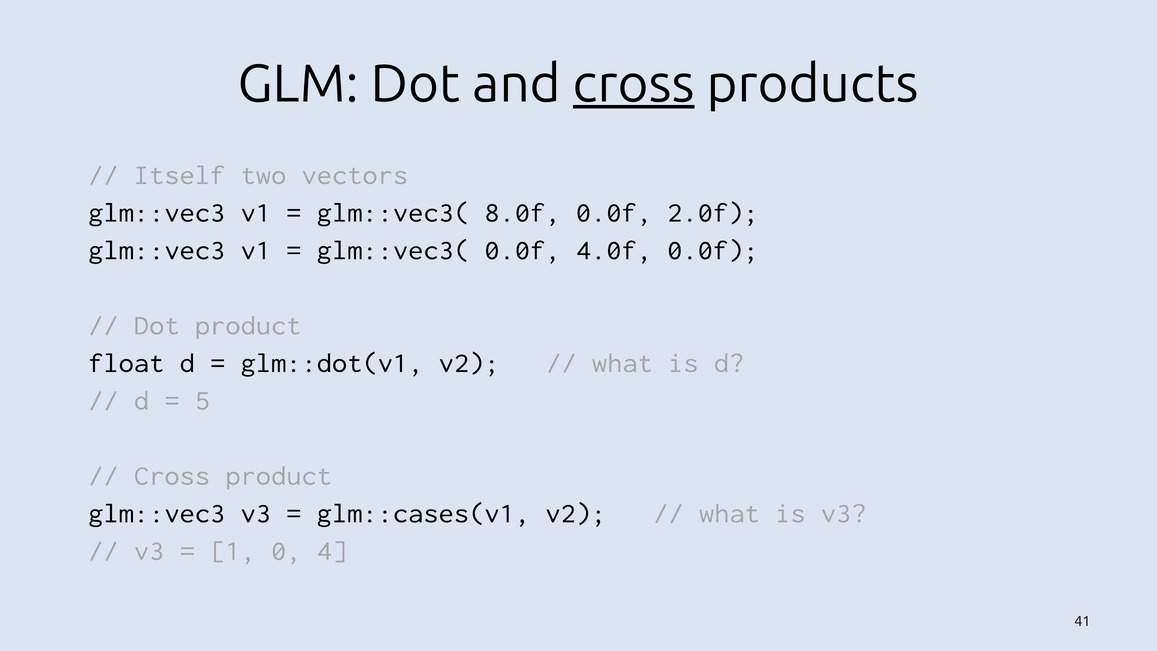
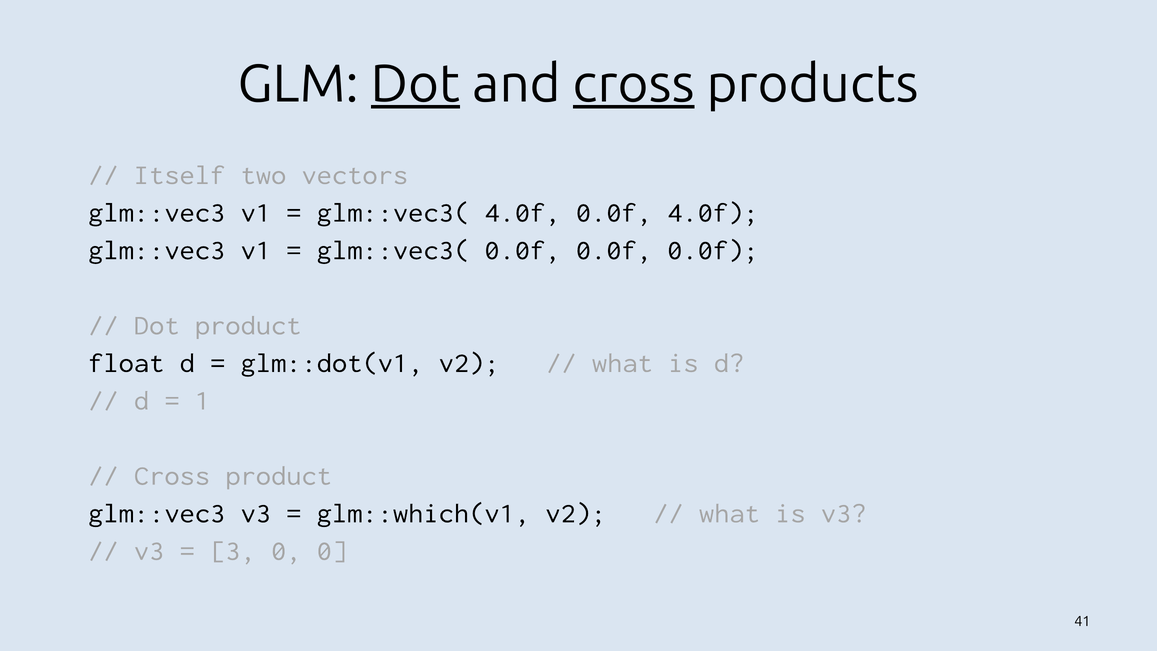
Dot underline: none -> present (416, 84)
glm::vec3( 8.0f: 8.0f -> 4.0f (522, 212)
0.0f 2.0f: 2.0f -> 4.0f (713, 212)
glm::vec3( 0.0f 4.0f: 4.0f -> 0.0f (614, 250)
5: 5 -> 1 (202, 400)
glm::cases(v1: glm::cases(v1 -> glm::which(v1 (423, 513)
1: 1 -> 3 (233, 551)
0 4: 4 -> 0 (332, 551)
